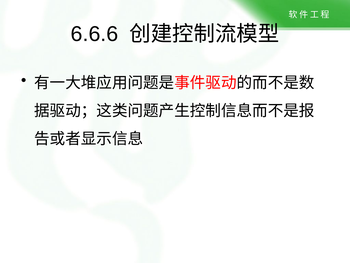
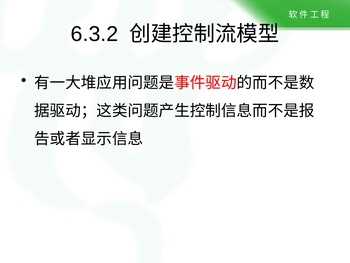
6.6.6: 6.6.6 -> 6.3.2 (94, 34)
